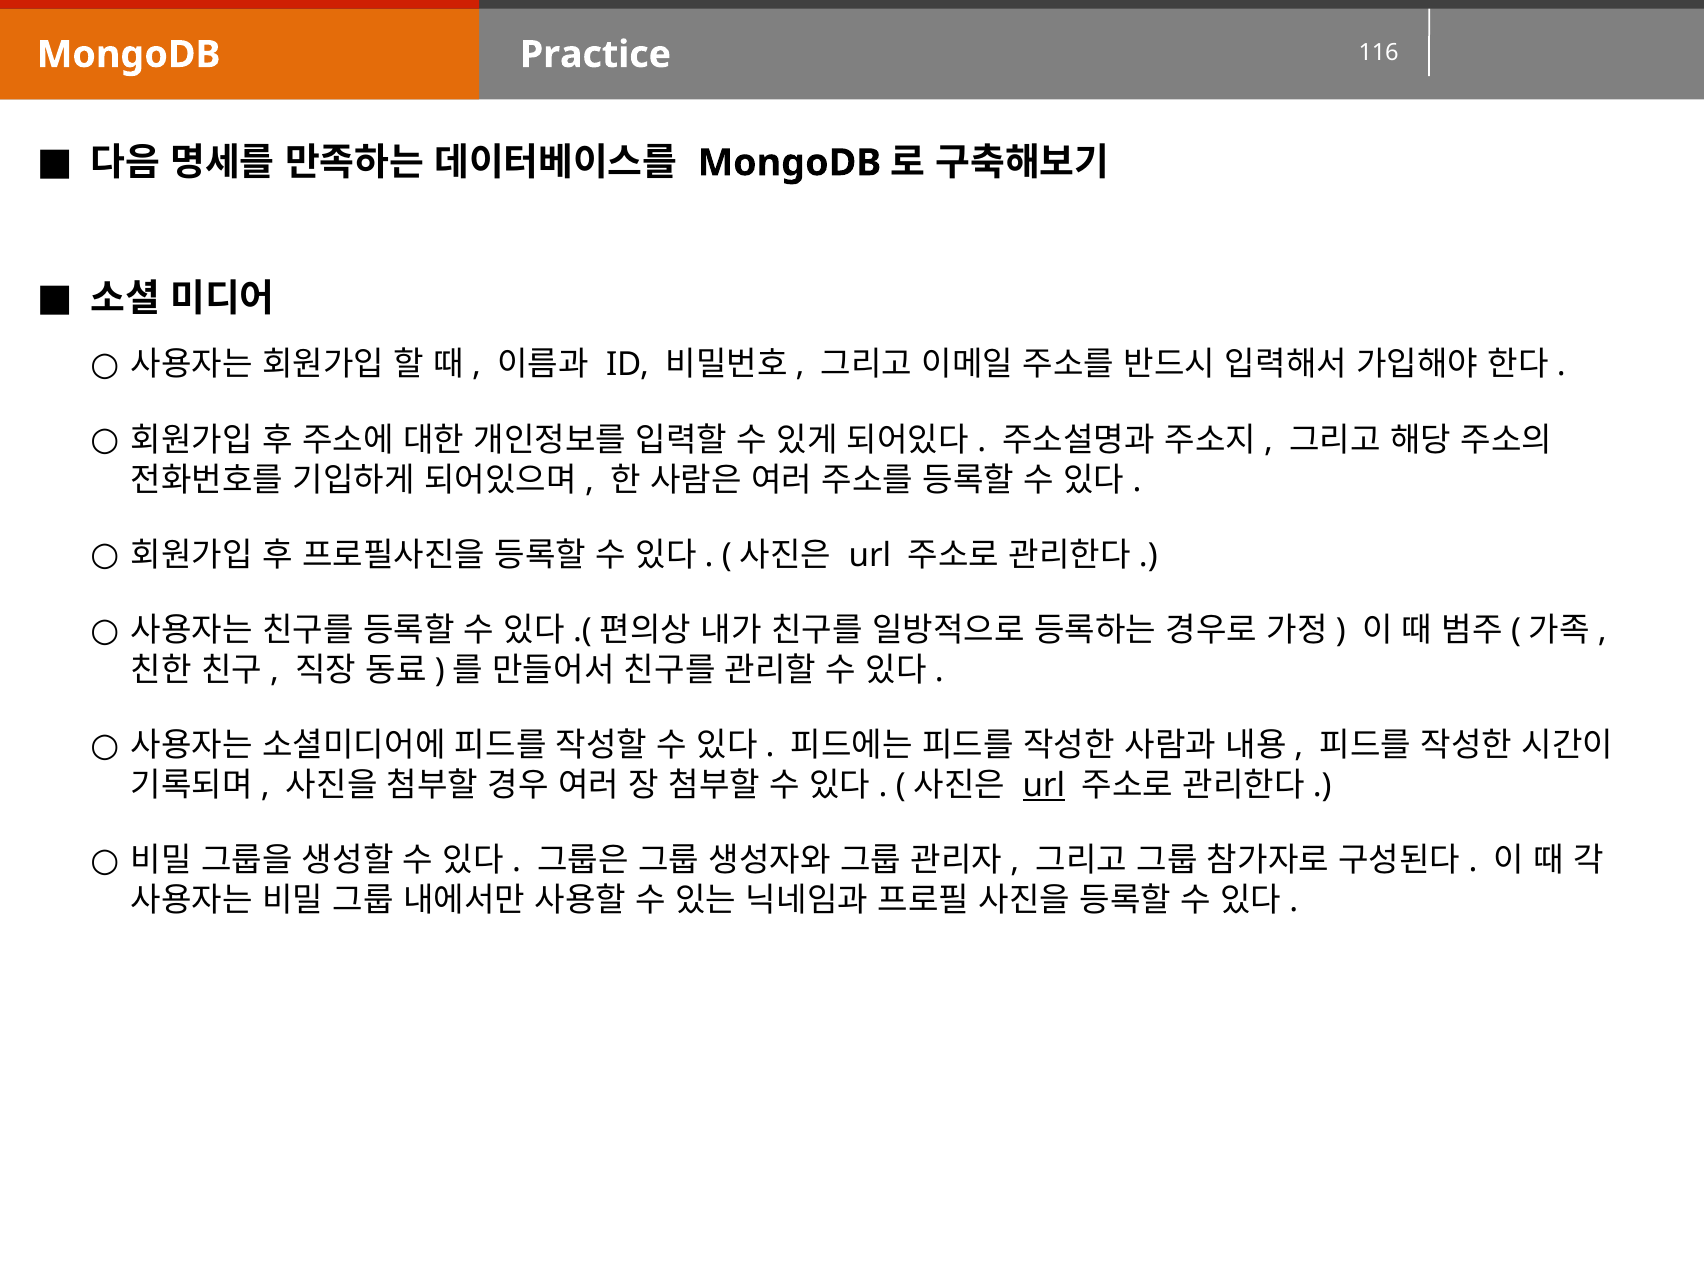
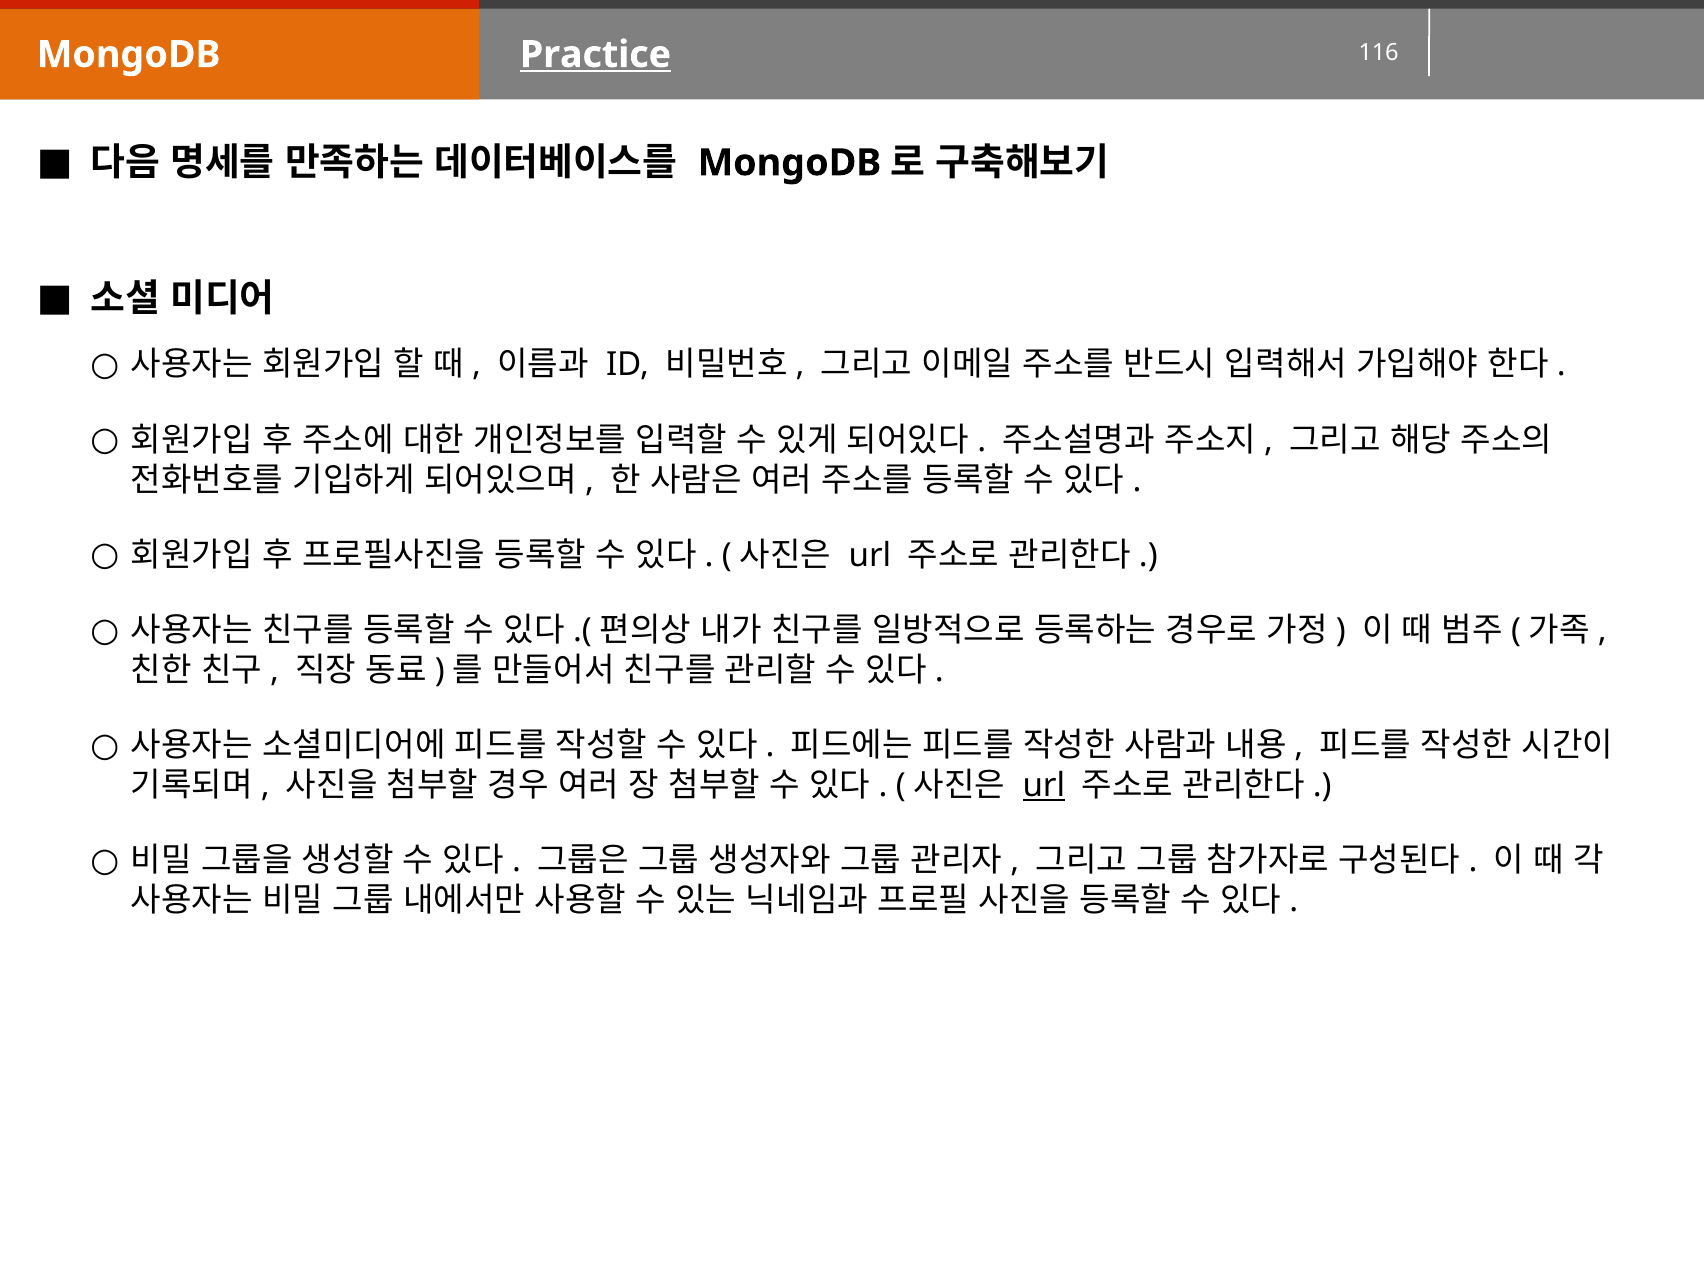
Practice underline: none -> present (595, 55)
